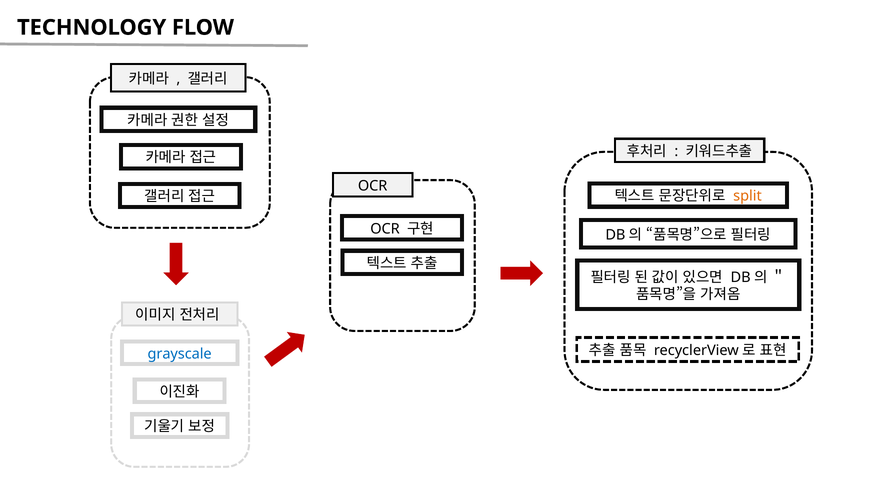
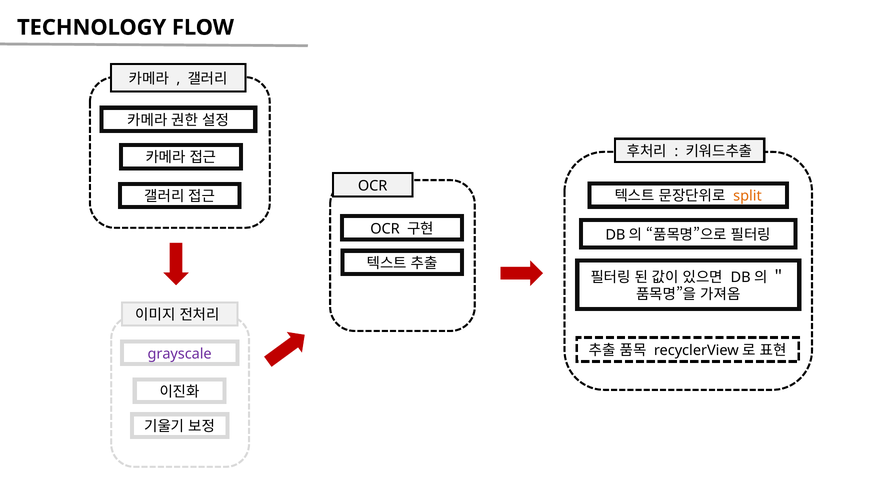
grayscale colour: blue -> purple (180, 353)
